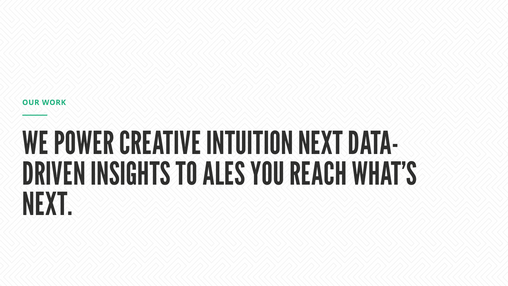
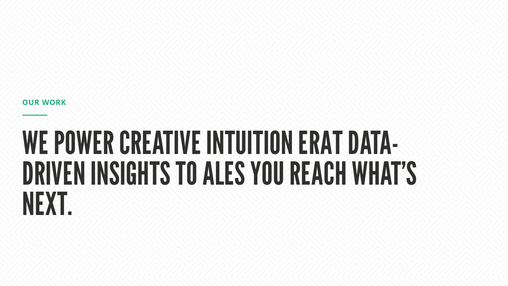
INTUITION NEXT: NEXT -> ERAT (321, 144)
